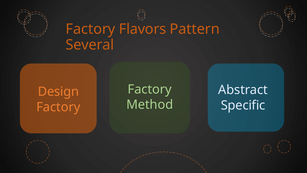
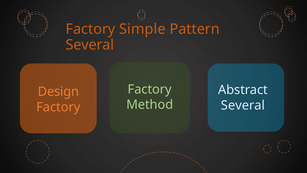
Flavors: Flavors -> Simple (142, 29)
Specific: Specific -> Several (243, 105)
